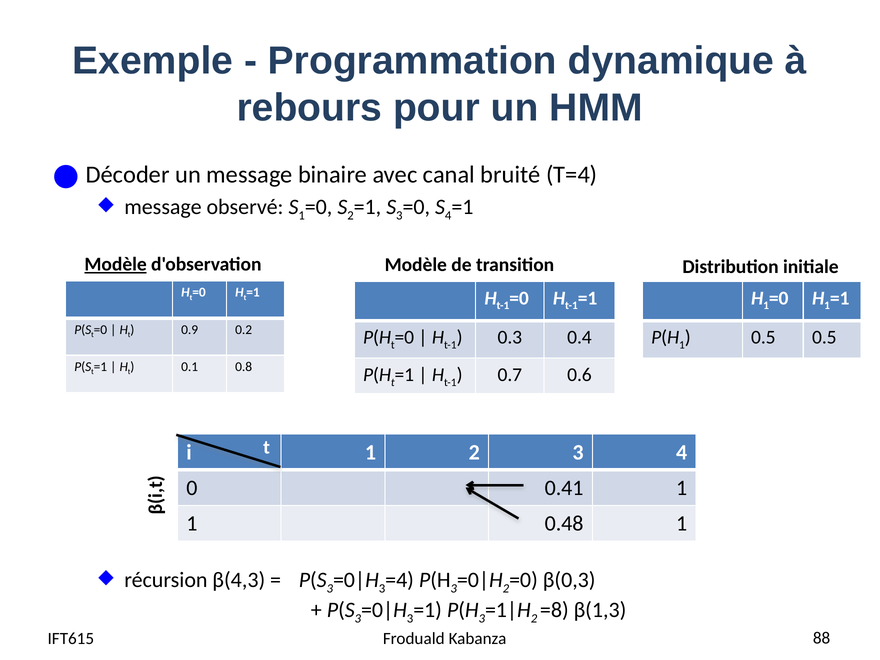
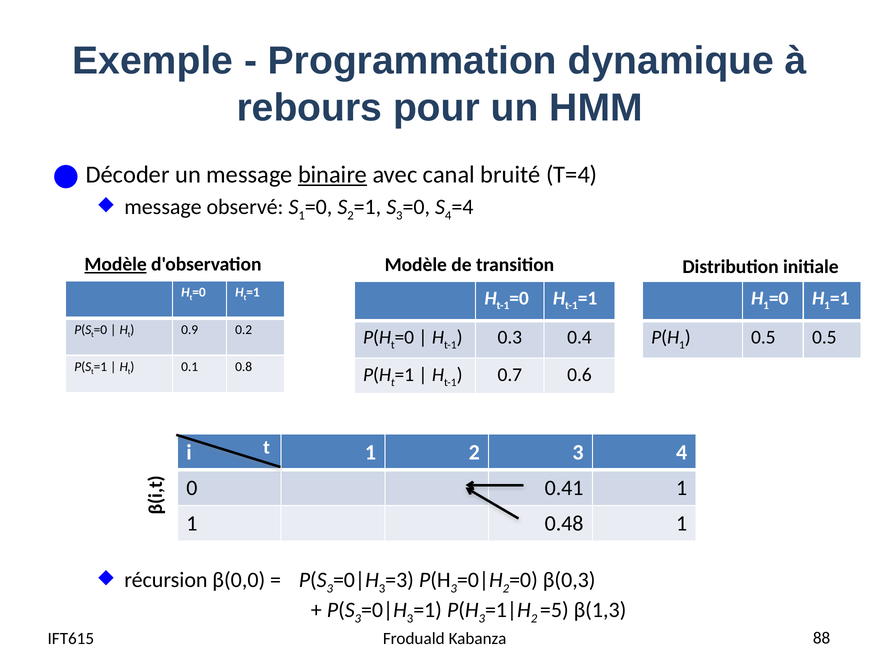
binaire underline: none -> present (333, 175)
4 =1: =1 -> =4 (462, 207)
β(4,3: β(4,3 -> β(0,0 (239, 580)
=4: =4 -> =3 (400, 580)
=8: =8 -> =5 (554, 610)
